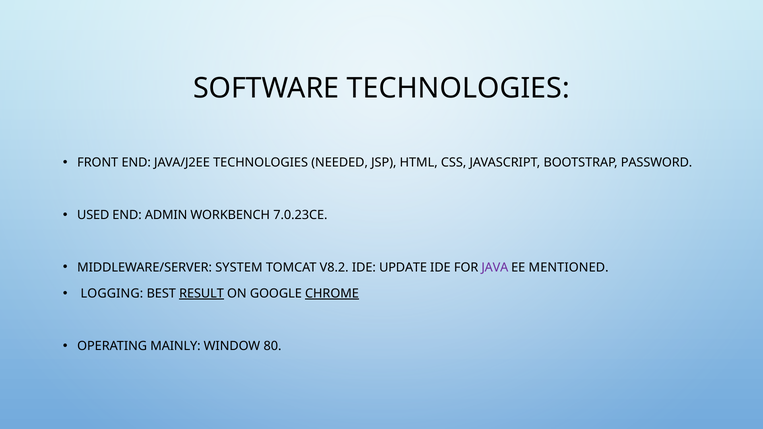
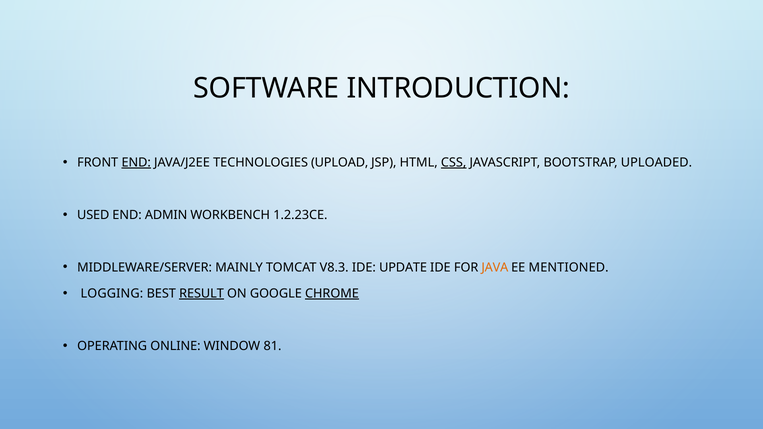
SOFTWARE TECHNOLOGIES: TECHNOLOGIES -> INTRODUCTION (458, 88)
END underline: none -> present (136, 163)
NEEDED: NEEDED -> UPLOAD (340, 163)
CSS underline: none -> present (454, 163)
PASSWORD: PASSWORD -> UPLOADED (656, 163)
7.0.23CE: 7.0.23CE -> 1.2.23CE (300, 215)
SYSTEM: SYSTEM -> MAINLY (239, 268)
V8.2: V8.2 -> V8.3 (334, 268)
JAVA colour: purple -> orange (495, 268)
MAINLY: MAINLY -> ONLINE (175, 346)
80: 80 -> 81 (272, 346)
